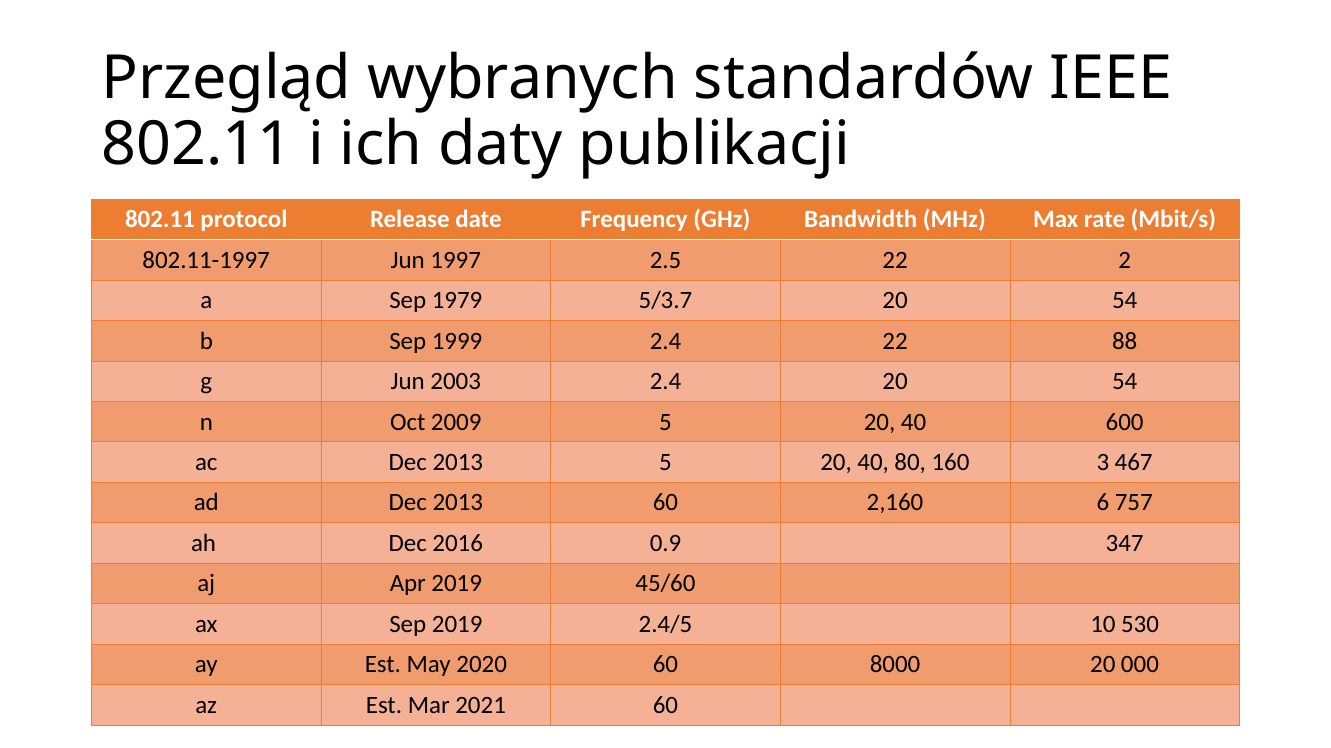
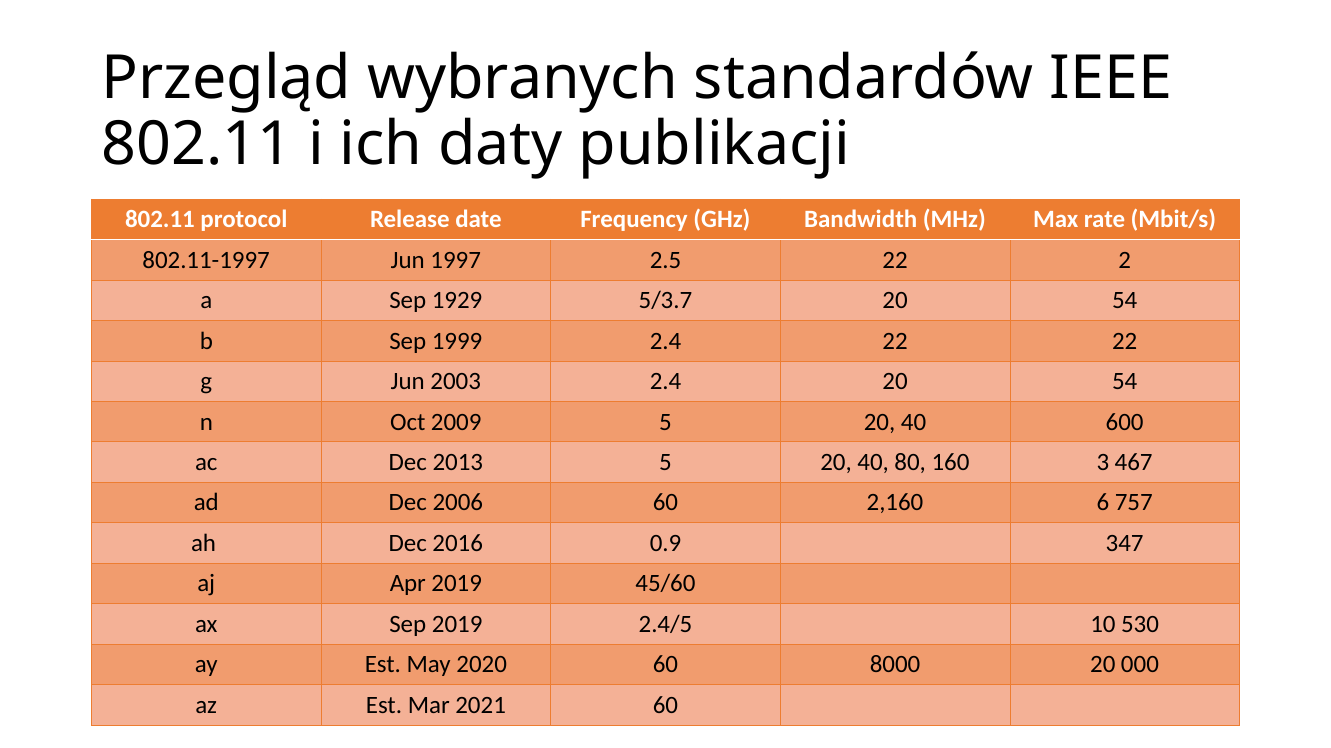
1979: 1979 -> 1929 (457, 301)
22 88: 88 -> 22 (1125, 341)
ad Dec 2013: 2013 -> 2006 (458, 503)
